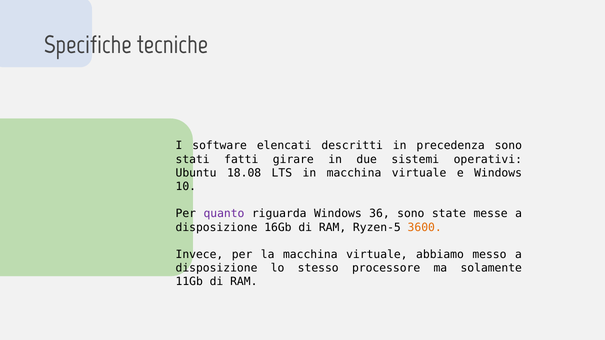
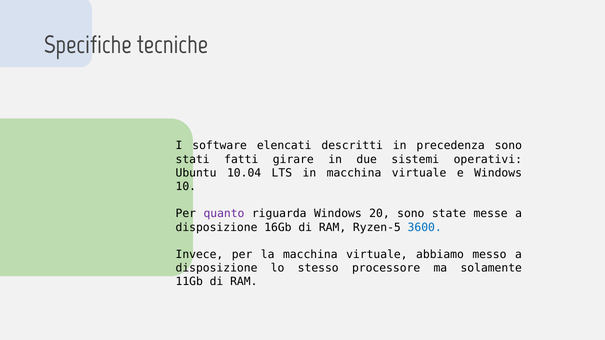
18.08: 18.08 -> 10.04 (244, 173)
36: 36 -> 20 (379, 214)
3600 colour: orange -> blue (425, 228)
